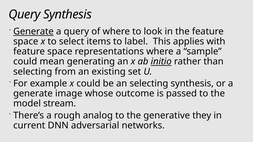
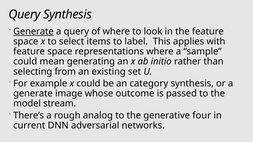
initio underline: present -> none (161, 62)
an selecting: selecting -> category (149, 84)
they: they -> four (202, 116)
